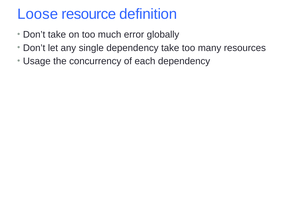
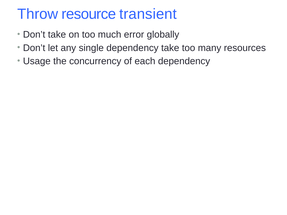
Loose: Loose -> Throw (38, 14)
definition: definition -> transient (148, 14)
